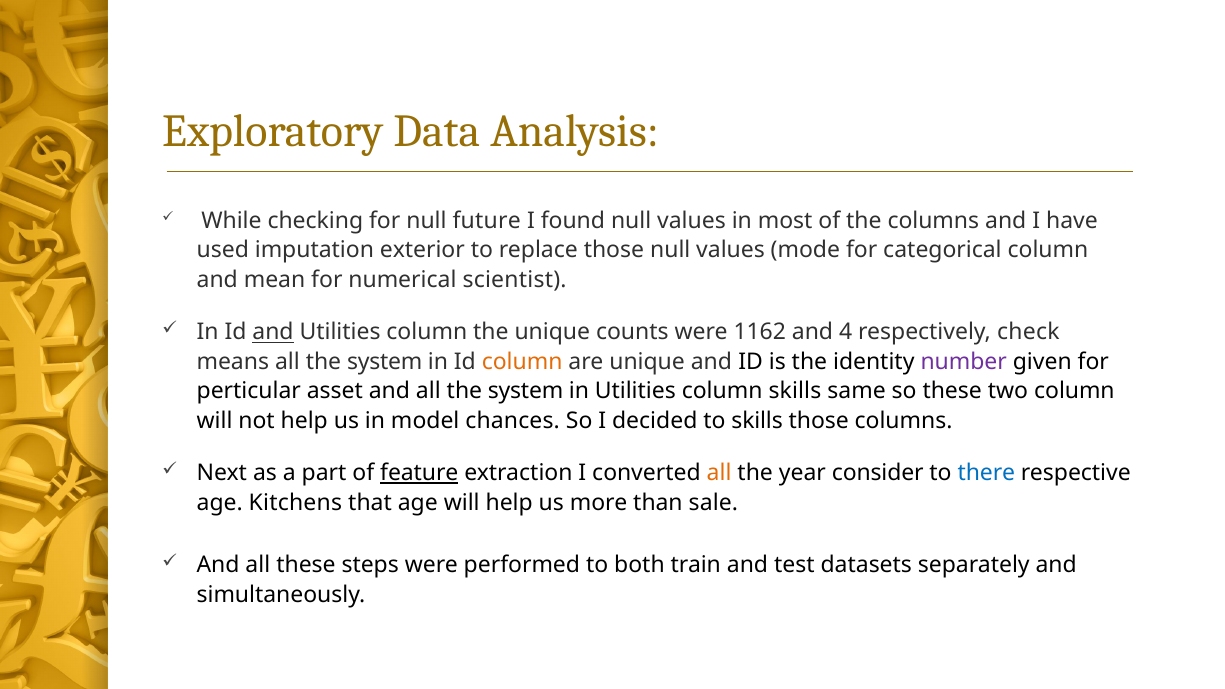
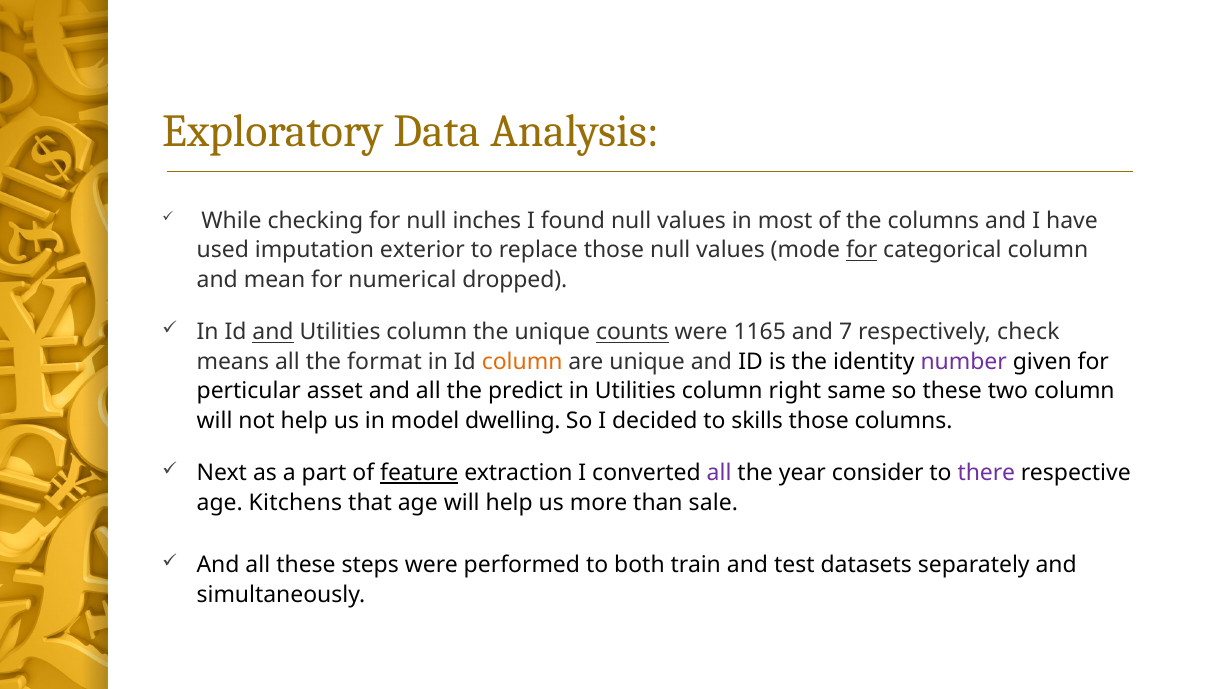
future: future -> inches (487, 221)
for underline: none -> present (862, 250)
scientist: scientist -> dropped (515, 280)
counts underline: none -> present (632, 332)
1162: 1162 -> 1165 (760, 332)
4: 4 -> 7 (846, 332)
means all the system: system -> format (385, 362)
and all the system: system -> predict (526, 391)
column skills: skills -> right (795, 391)
chances: chances -> dwelling (513, 421)
all colour: orange -> purple (719, 473)
there colour: blue -> purple (986, 473)
